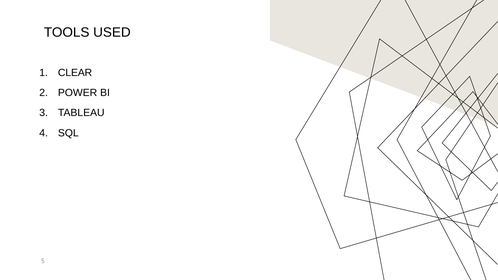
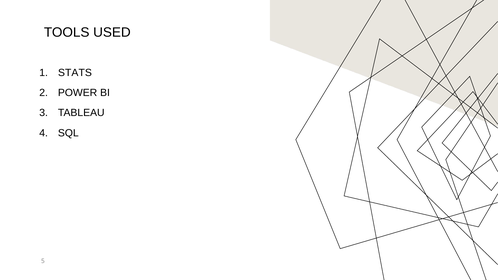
CLEAR: CLEAR -> STATS (75, 73)
